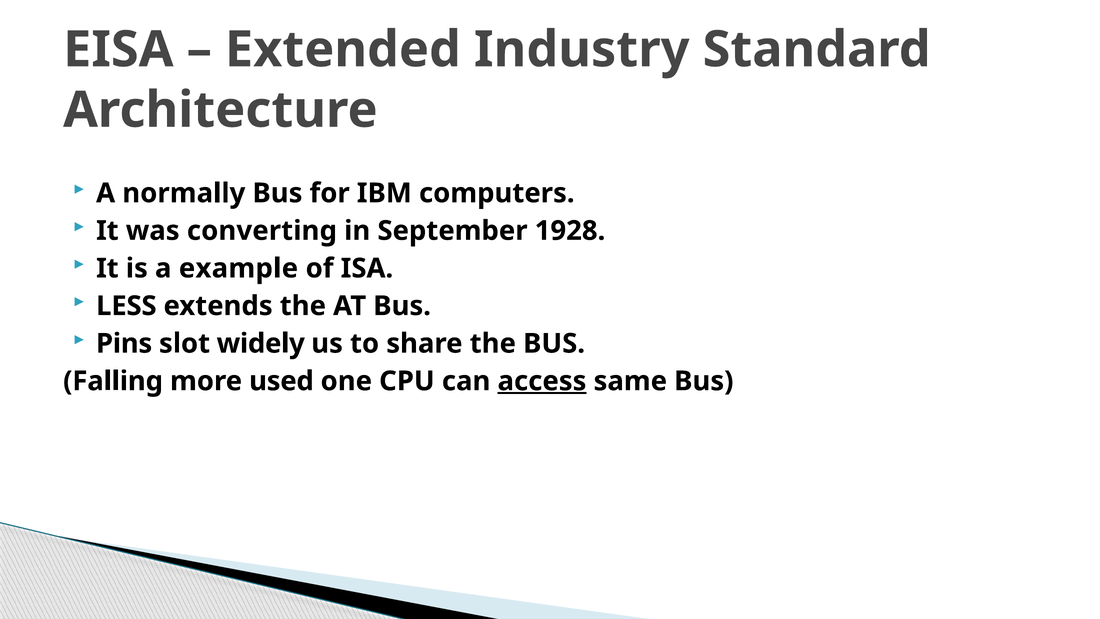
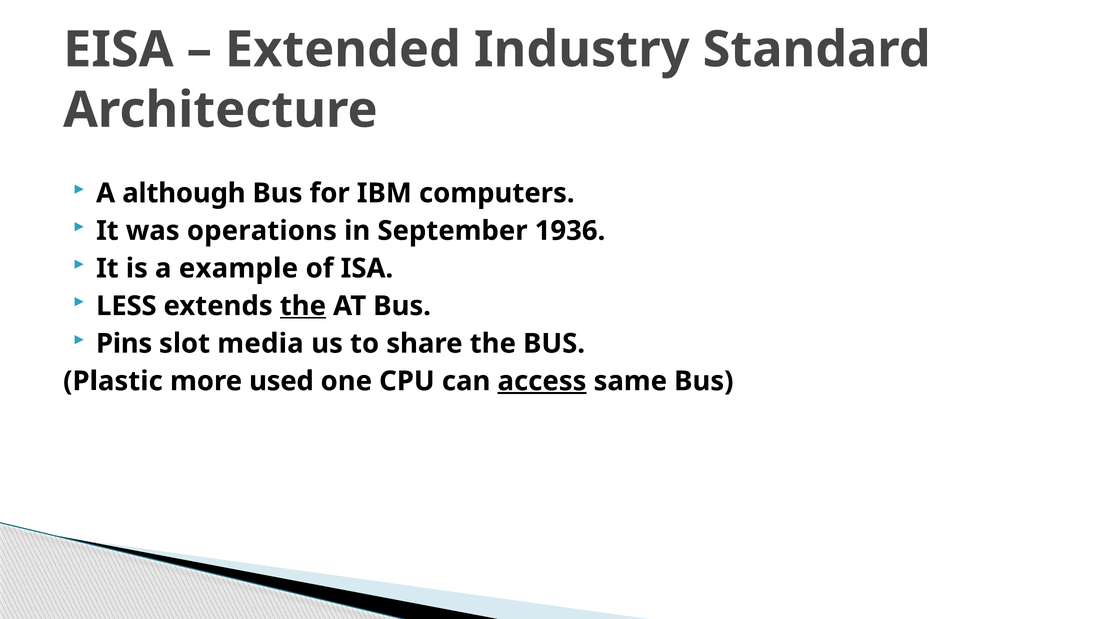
normally: normally -> although (184, 193)
converting: converting -> operations (262, 231)
1928: 1928 -> 1936 (570, 231)
the underline: none -> present (303, 306)
widely: widely -> media (260, 343)
Falling: Falling -> Plastic (113, 381)
